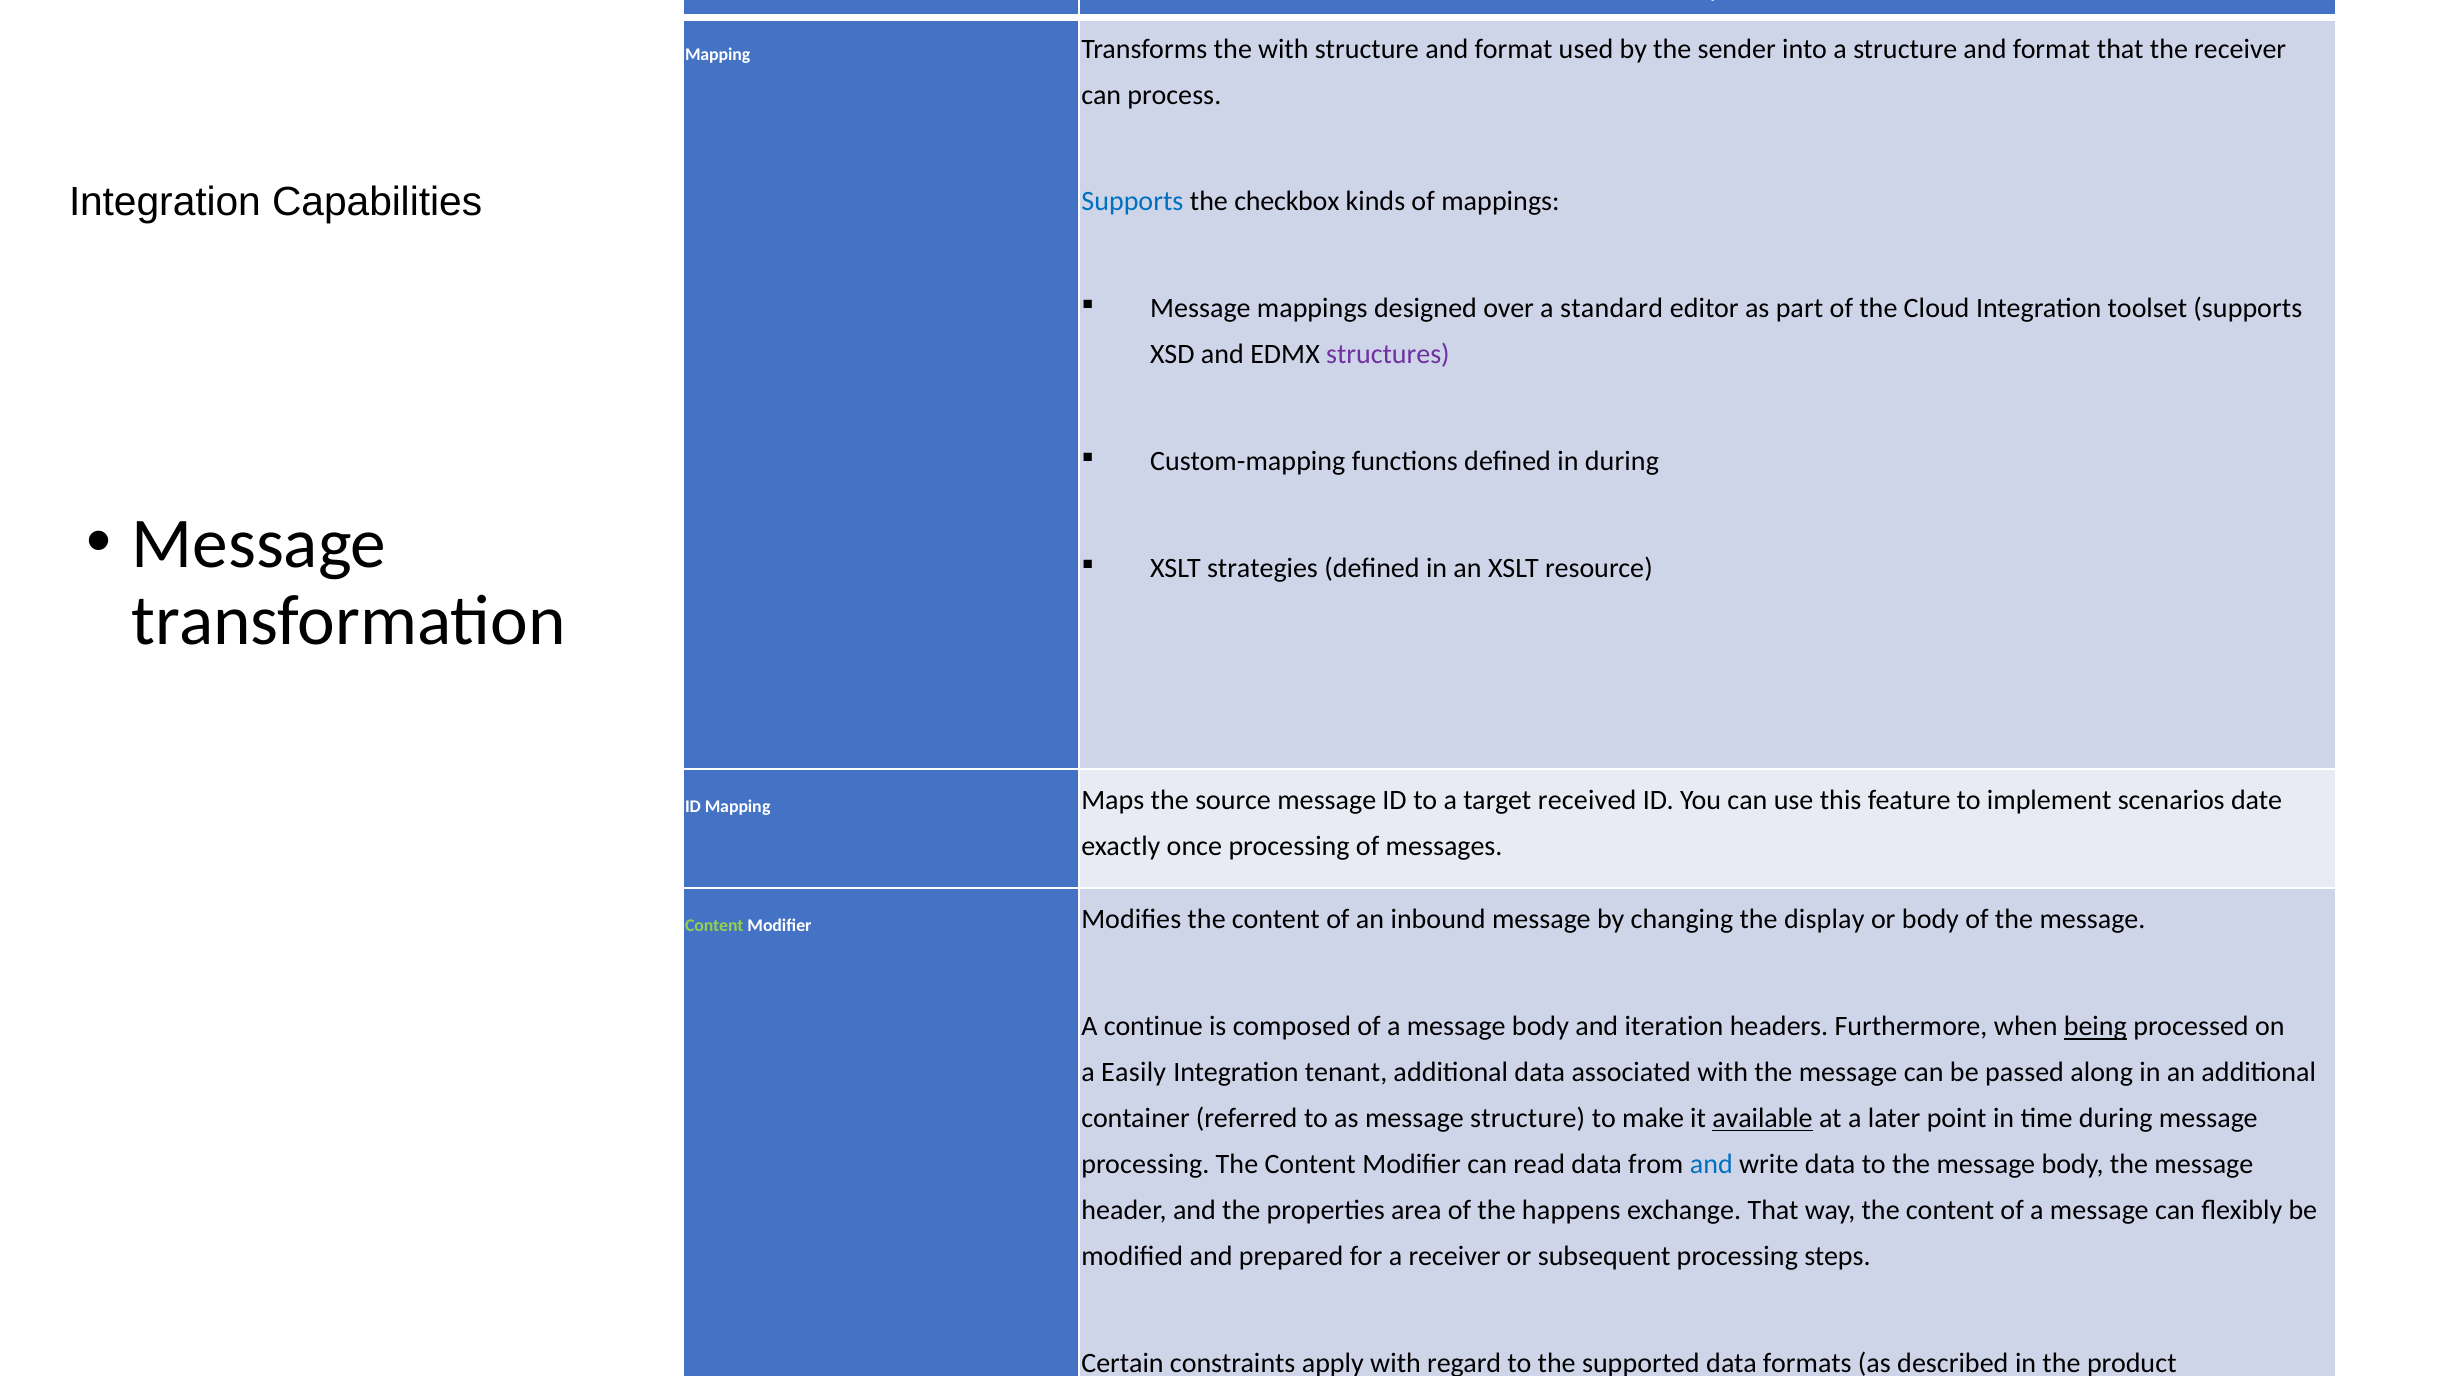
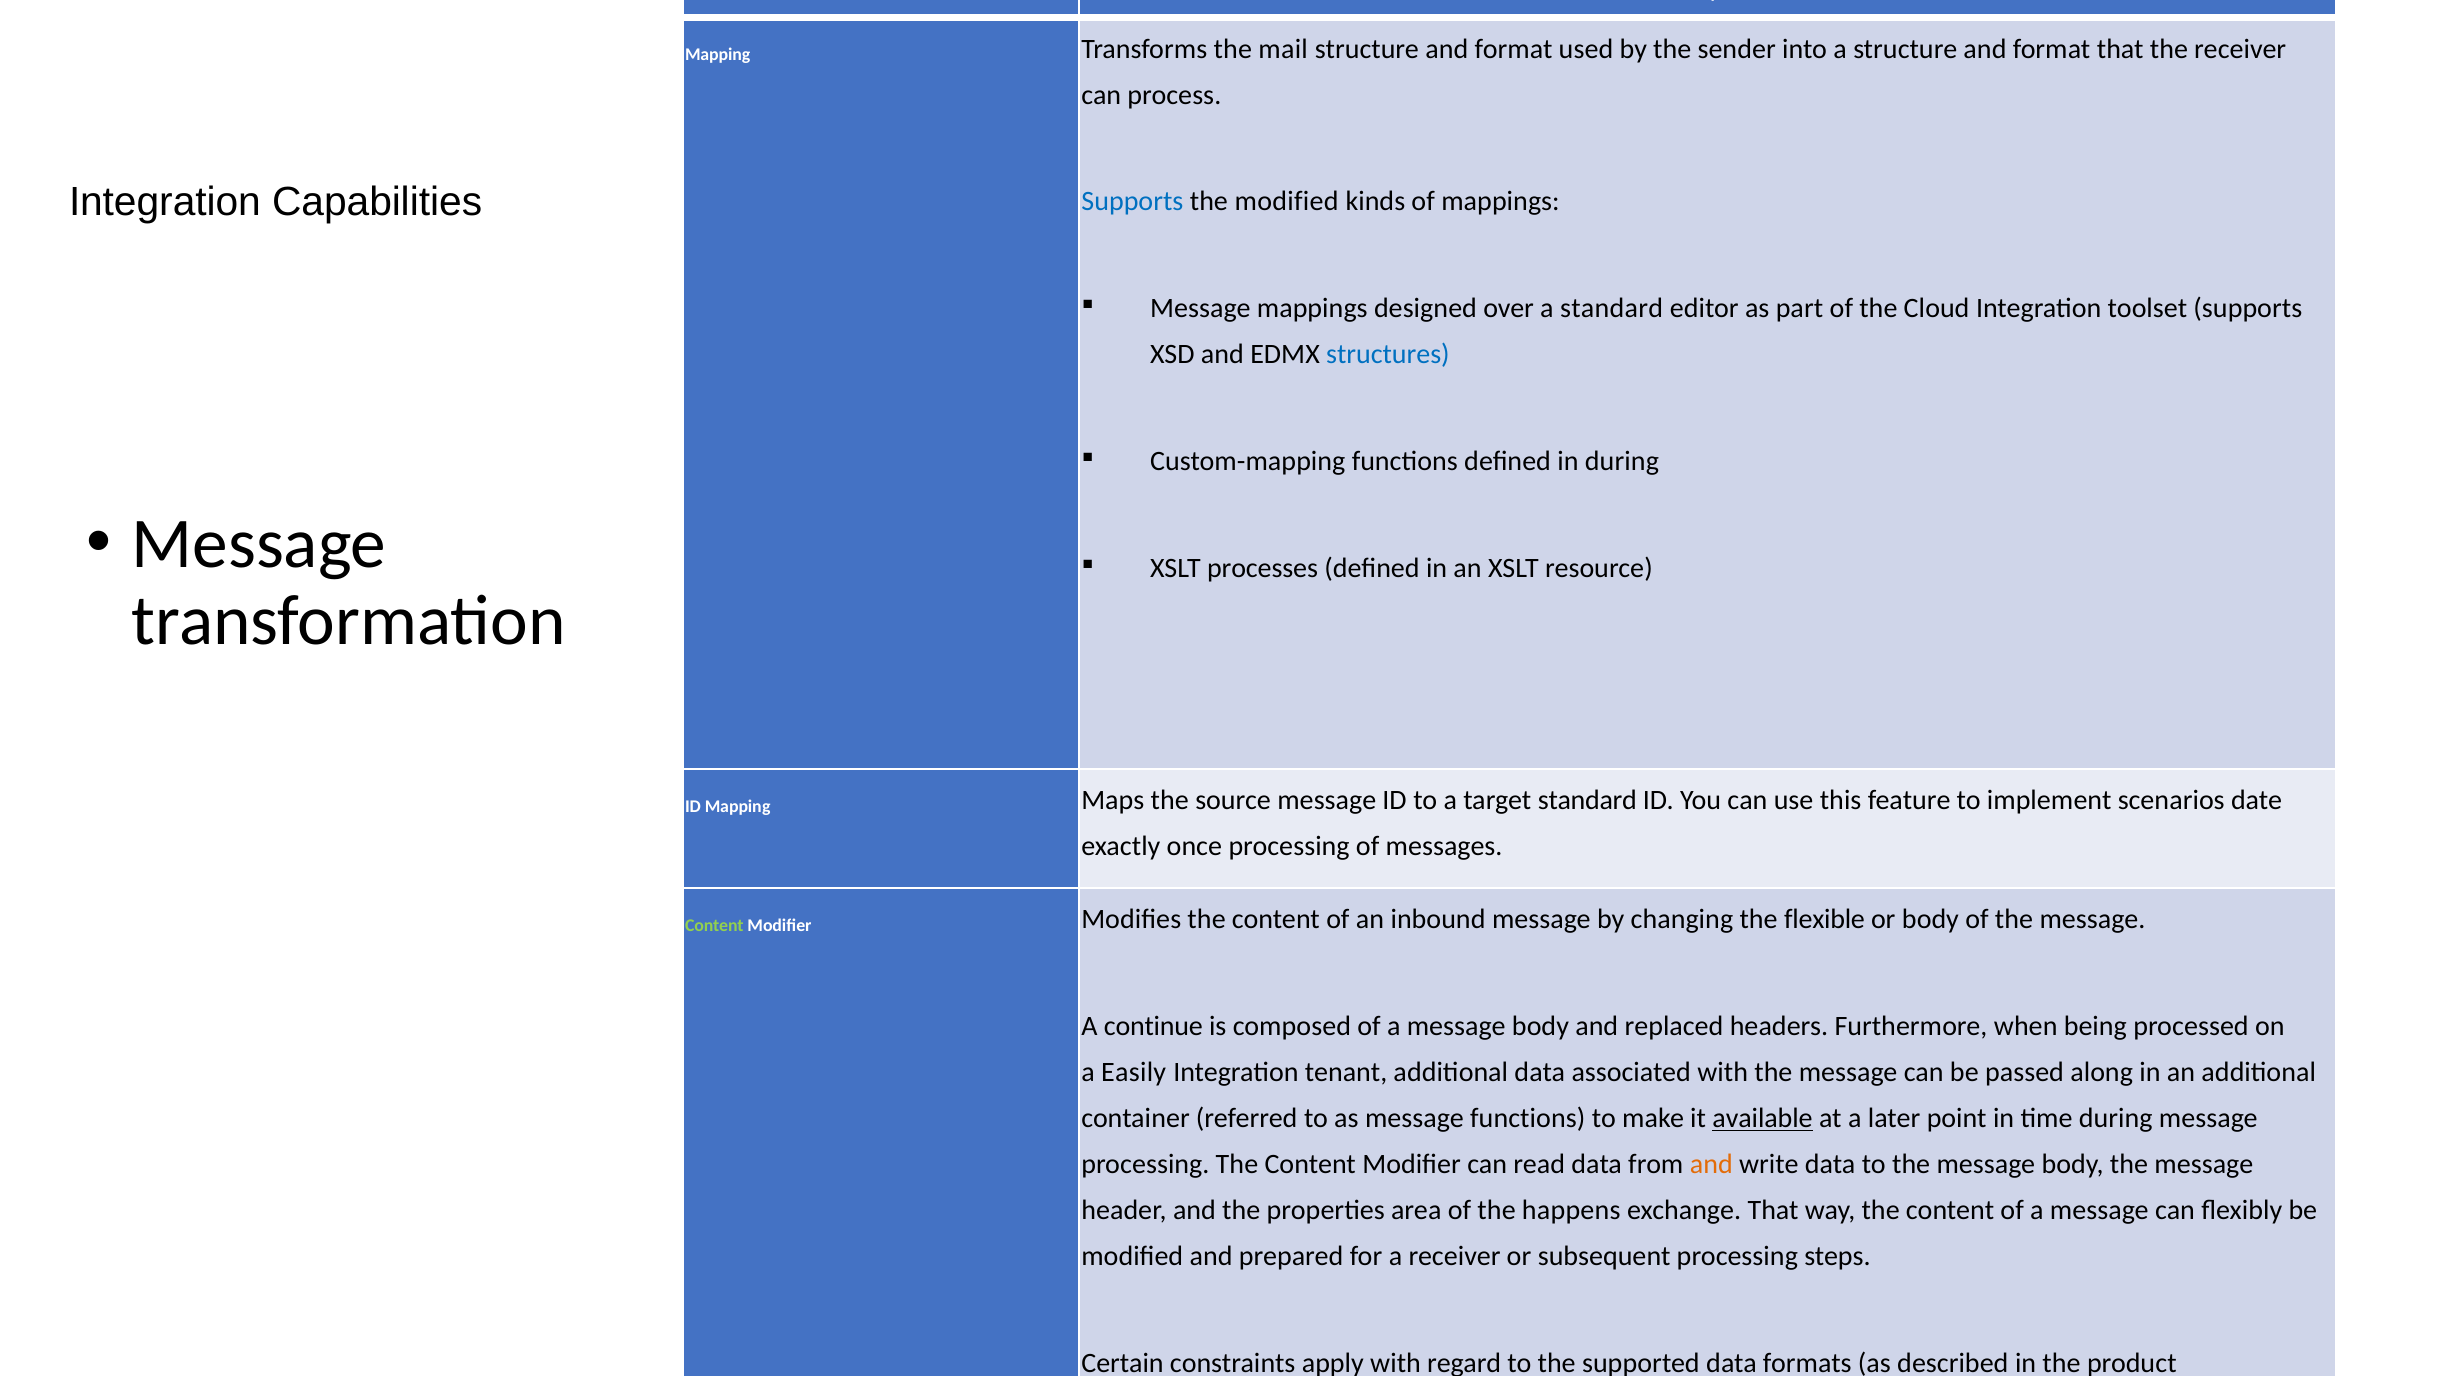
the with: with -> mail (1283, 49)
the checkbox: checkbox -> modified (1287, 202)
structures colour: purple -> blue (1388, 355)
strategies: strategies -> processes (1263, 568)
target received: received -> standard (1587, 800)
display: display -> flexible (1824, 920)
iteration: iteration -> replaced (1674, 1027)
being underline: present -> none (2095, 1027)
message structure: structure -> functions (1528, 1118)
and colour: blue -> orange (1711, 1164)
